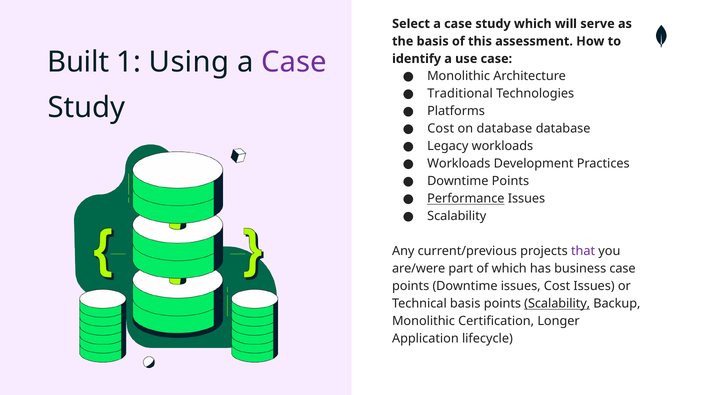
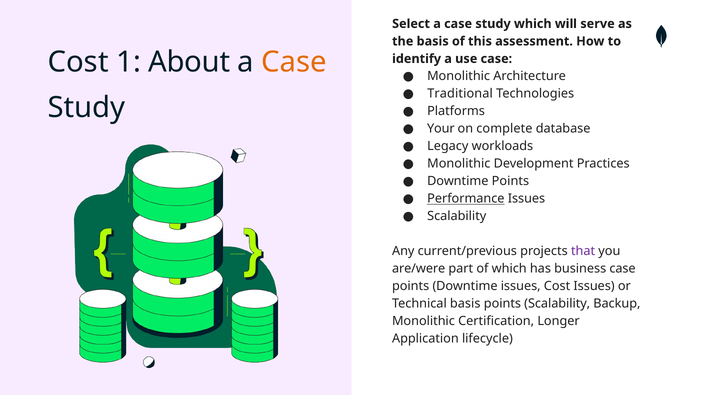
Built: Built -> Cost (78, 62)
Using: Using -> About (189, 62)
Case colour: purple -> orange (294, 62)
Cost: Cost -> Your (441, 129)
on database: database -> complete (504, 129)
Workloads: Workloads -> Monolithic (459, 164)
Scalability underline: present -> none (557, 304)
